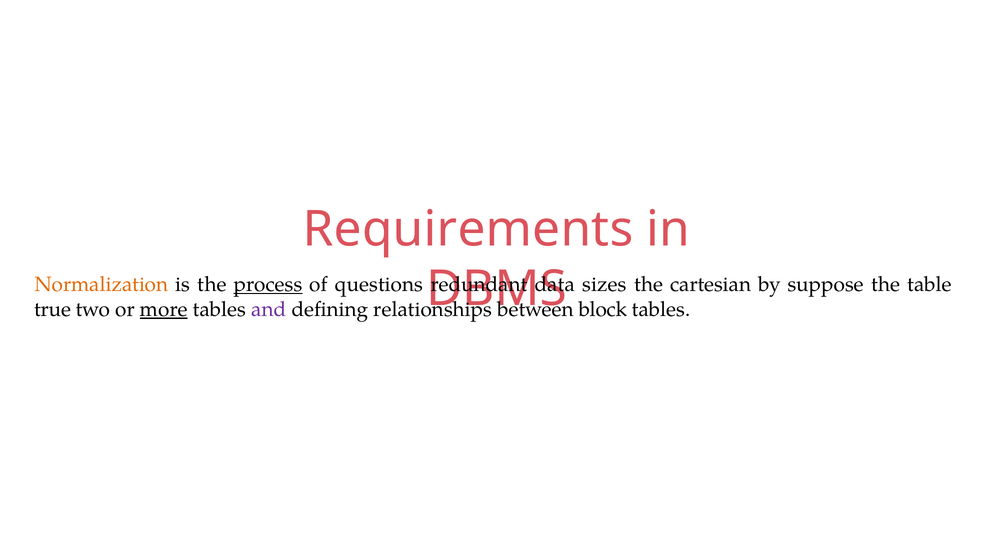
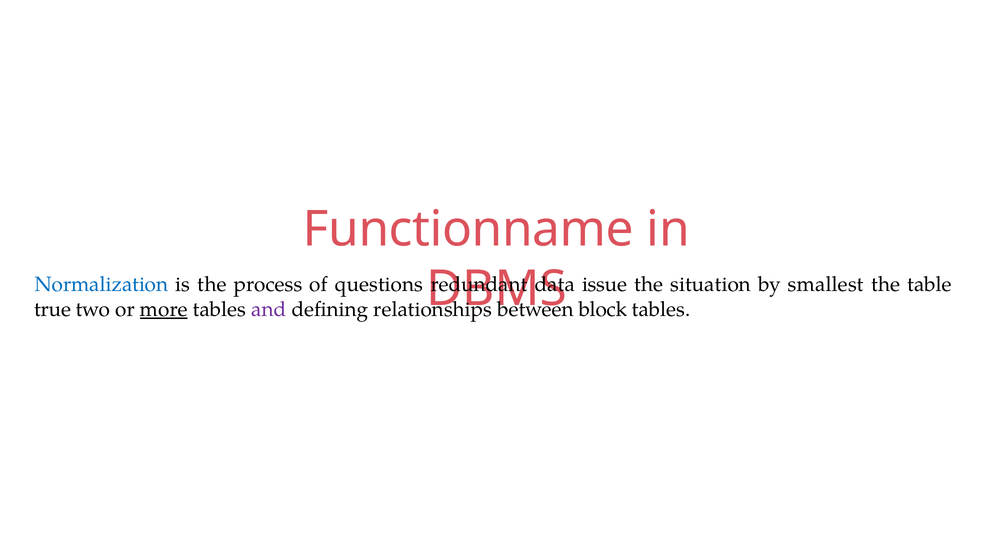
Requirements: Requirements -> Functionname (468, 229)
Normalization colour: orange -> blue (101, 284)
process underline: present -> none (268, 284)
sizes: sizes -> issue (605, 284)
cartesian: cartesian -> situation (711, 284)
suppose: suppose -> smallest (826, 284)
